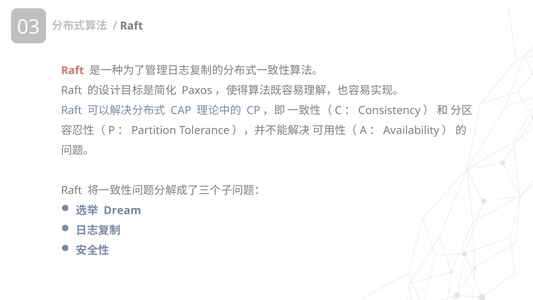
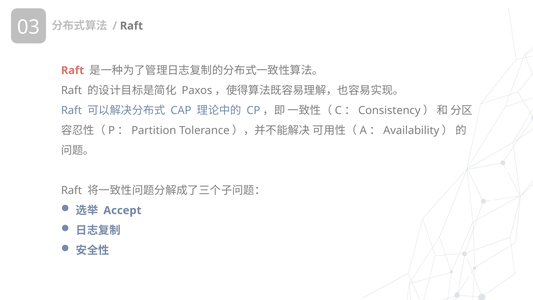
Dream: Dream -> Accept (122, 210)
